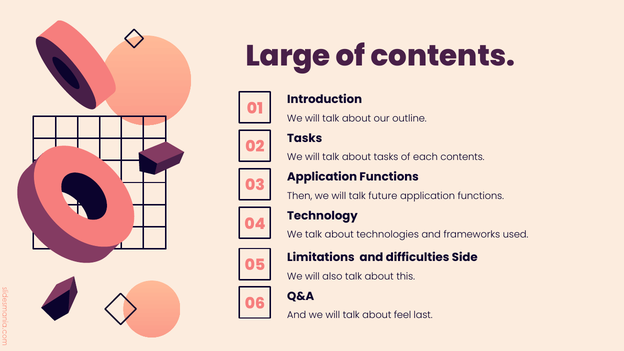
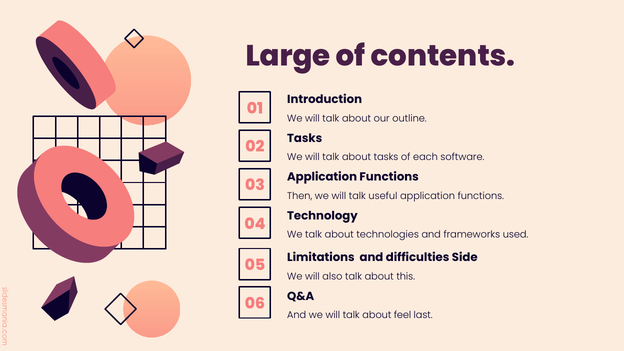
each contents: contents -> software (462, 157)
future: future -> useful (383, 196)
